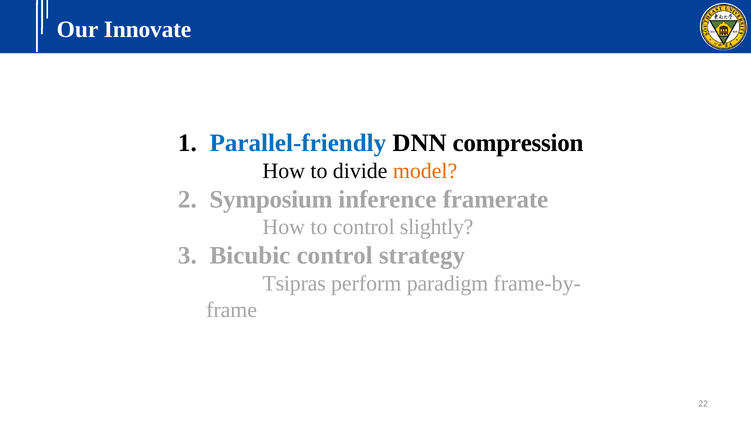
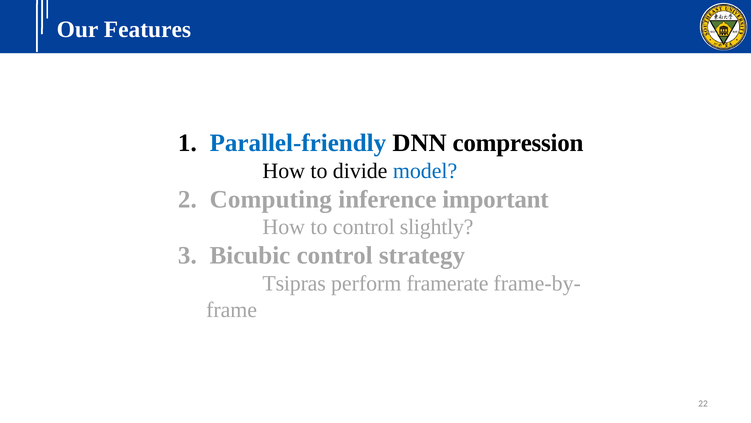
Innovate: Innovate -> Features (147, 29)
model colour: orange -> blue (425, 171)
Symposium: Symposium -> Computing (271, 199)
framerate: framerate -> important (495, 199)
paradigm: paradigm -> framerate (448, 283)
